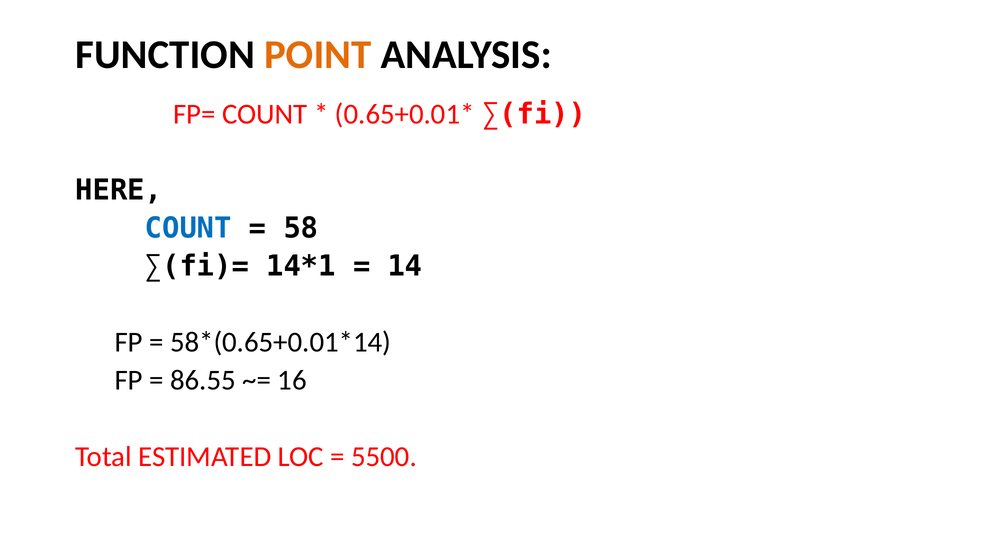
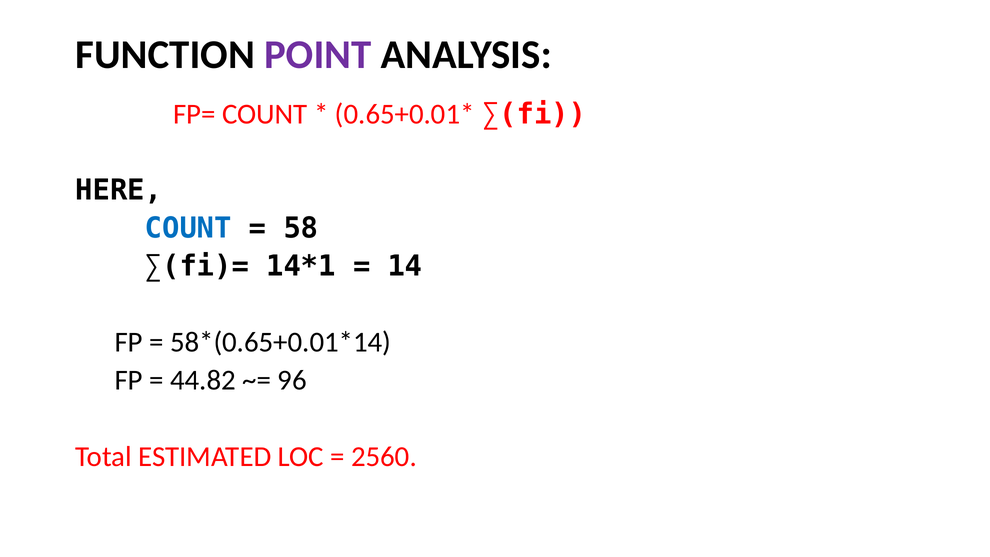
POINT colour: orange -> purple (318, 55)
86.55: 86.55 -> 44.82 (203, 380)
16: 16 -> 96 (292, 380)
5500: 5500 -> 2560 (384, 456)
